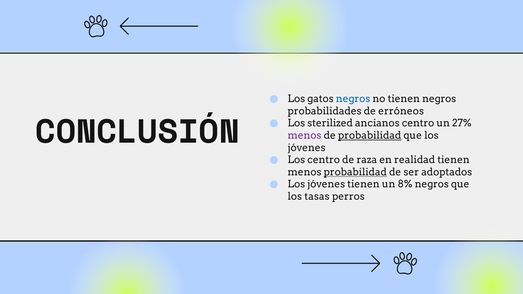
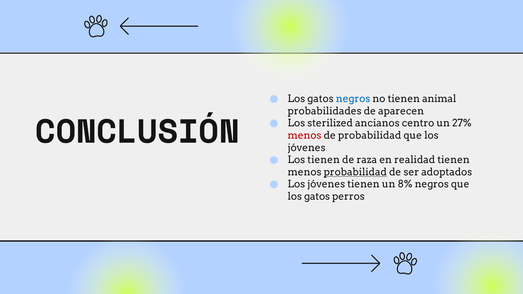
tienen negros: negros -> animal (439, 99)
erróneos: erróneos -> aparecen (401, 111)
menos colour: purple -> red (305, 136)
probabilidad underline: present -> none (370, 136)
Los centro: centro -> tienen (324, 160)
tasas: tasas -> gatos (317, 197)
